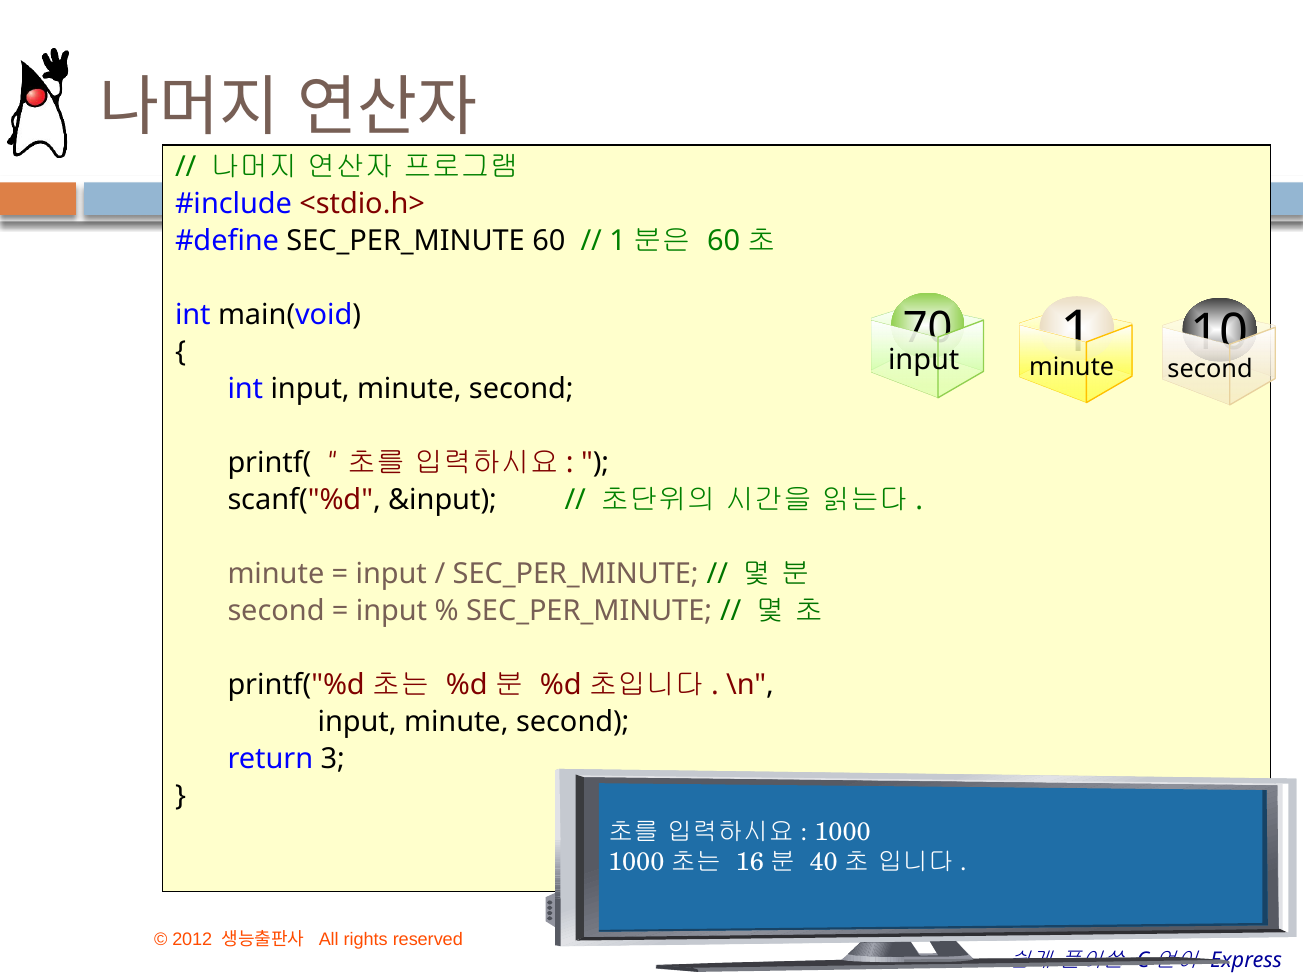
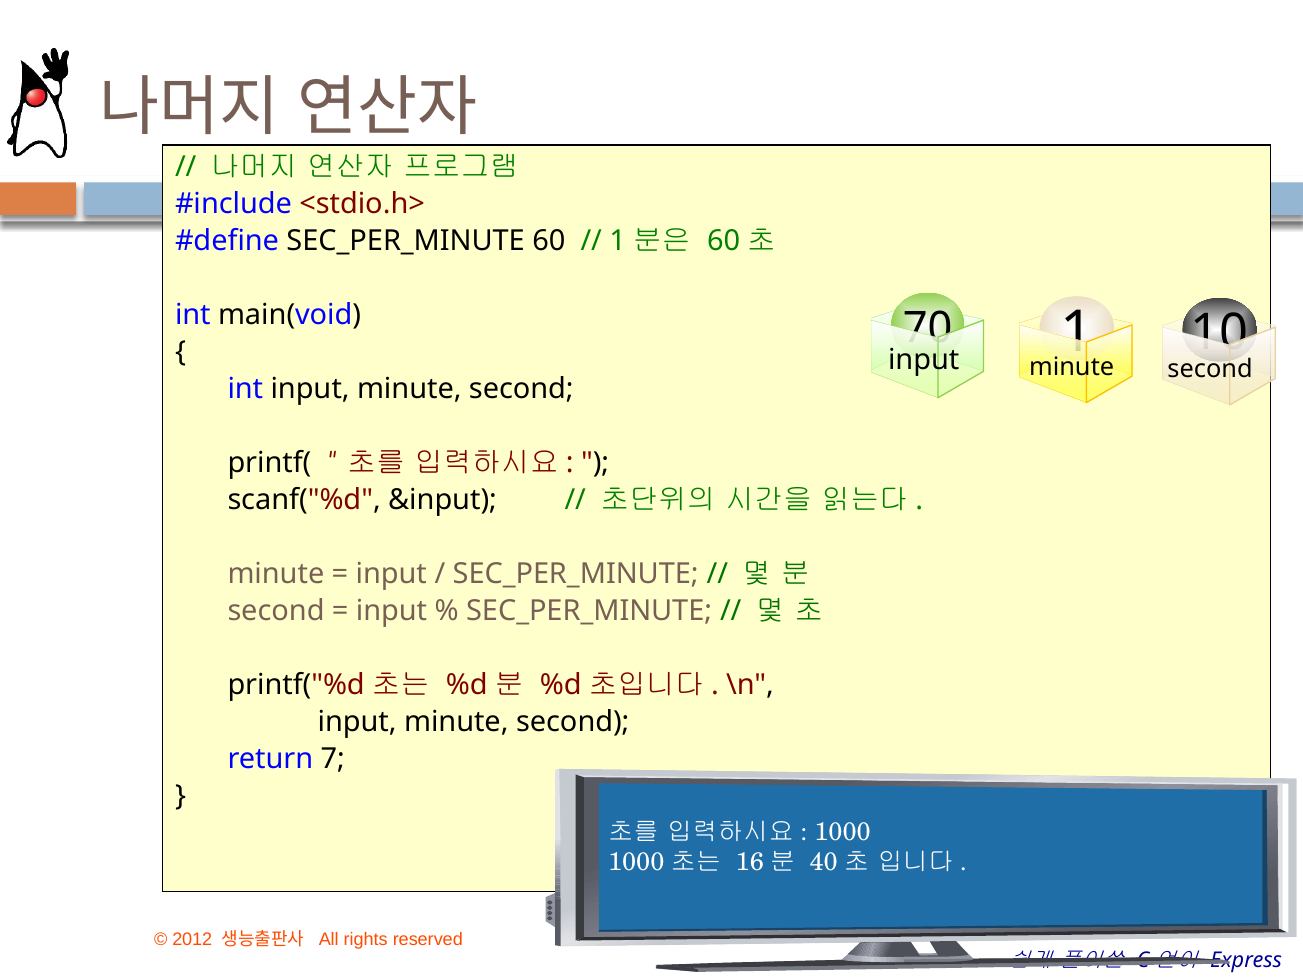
3: 3 -> 7 (333, 759)
